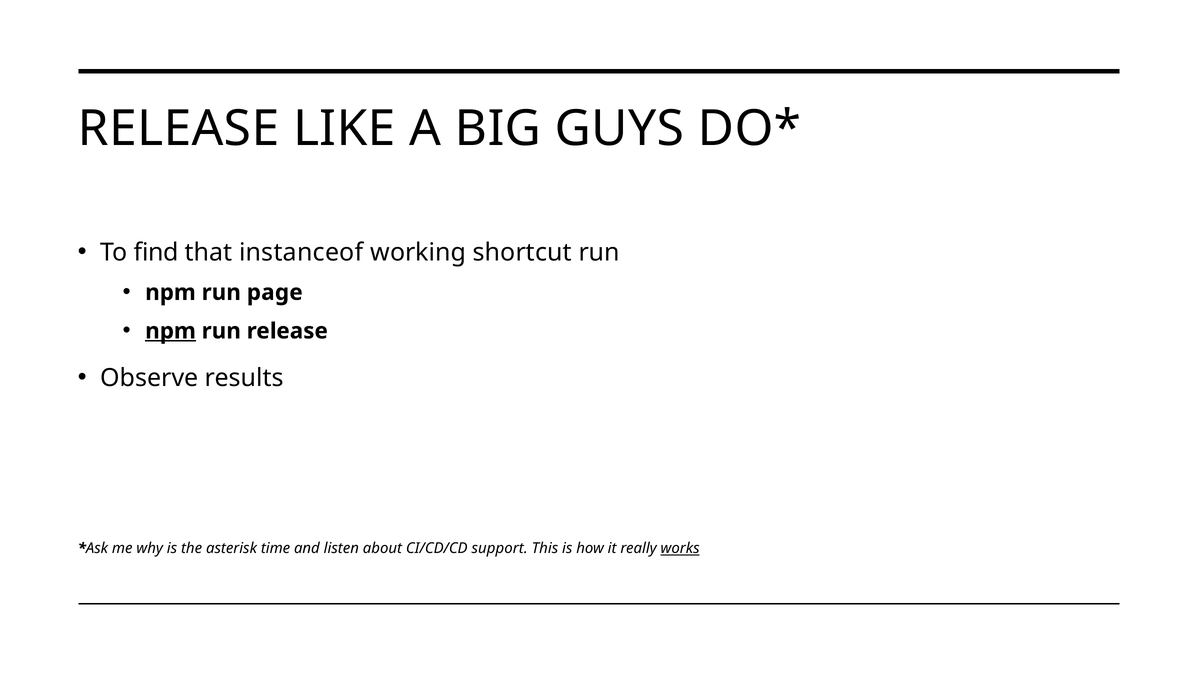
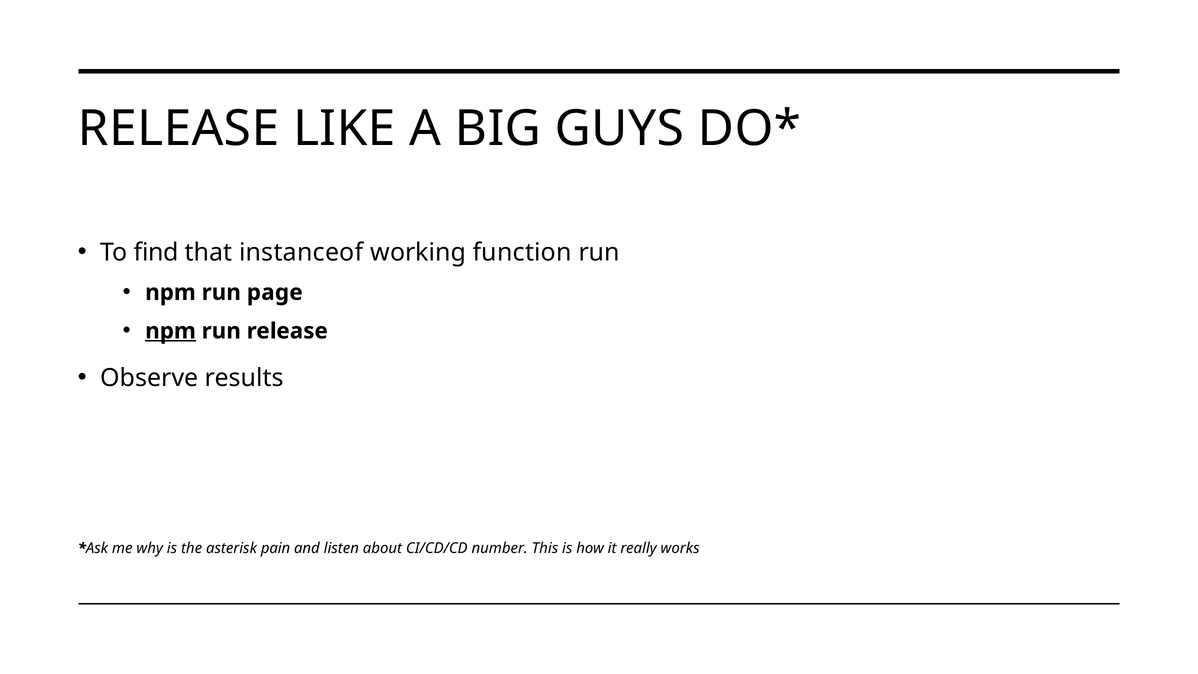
shortcut: shortcut -> function (522, 253)
time: time -> pain (276, 548)
support: support -> number (500, 548)
works underline: present -> none (680, 548)
